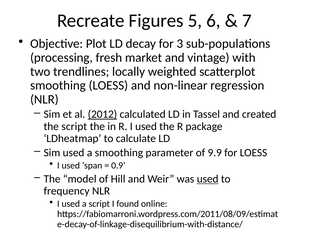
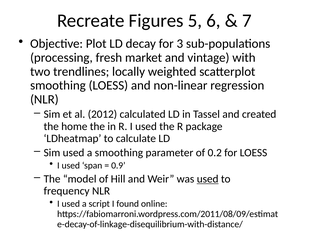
2012 underline: present -> none (102, 114)
the script: script -> home (74, 126)
9.9: 9.9 -> 0.2 (215, 152)
